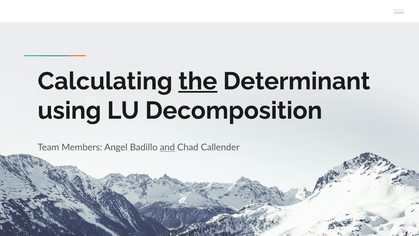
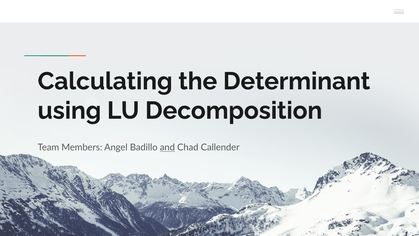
the underline: present -> none (198, 81)
